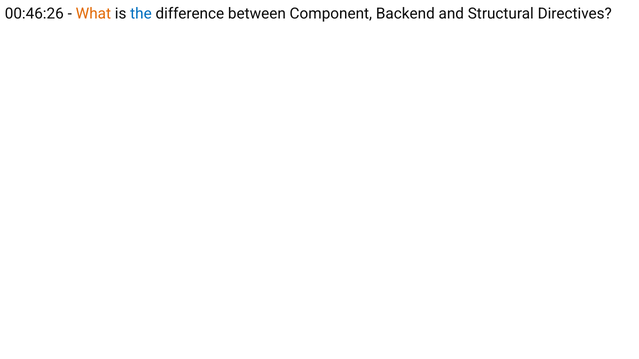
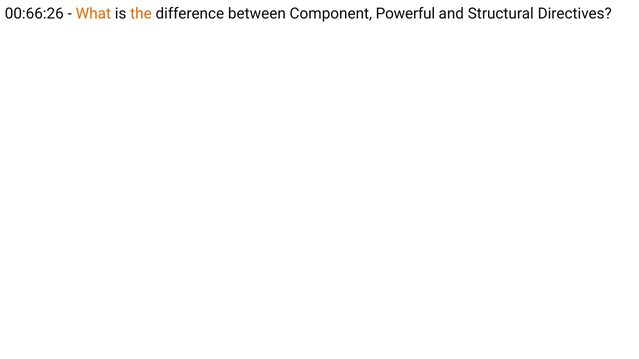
00:46:26: 00:46:26 -> 00:66:26 (34, 14)
the colour: blue -> orange (141, 14)
Backend: Backend -> Powerful (405, 14)
